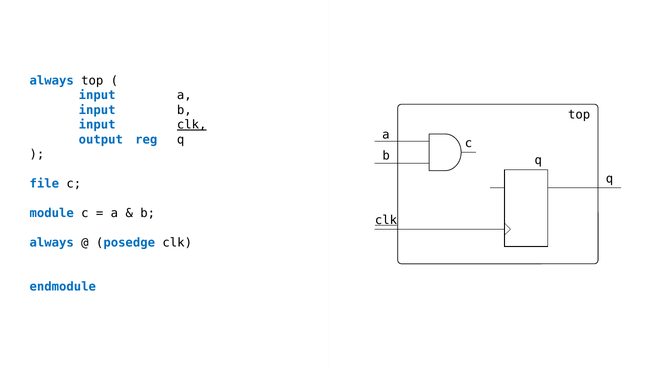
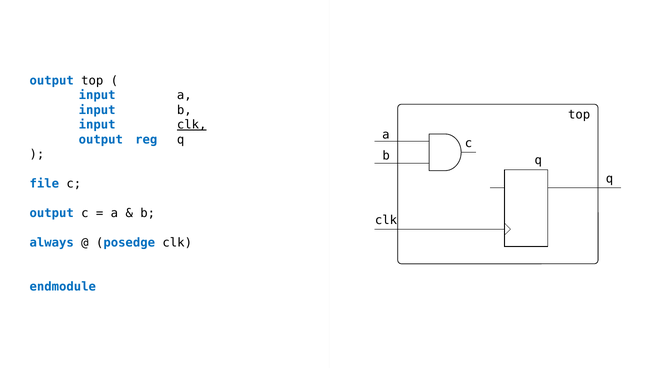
always: always -> output (52, 81)
module: module -> output (52, 213)
clk underline: present -> none (386, 220)
